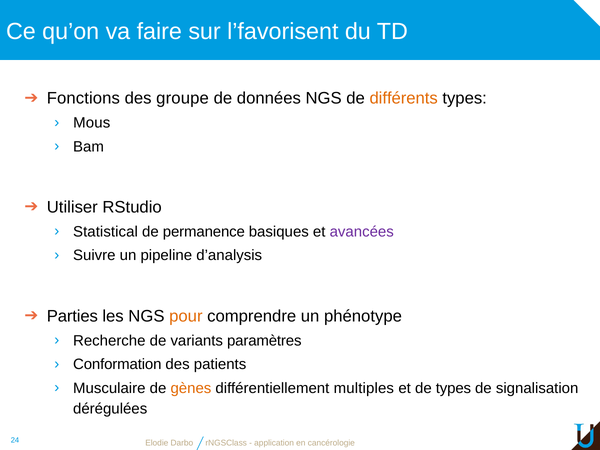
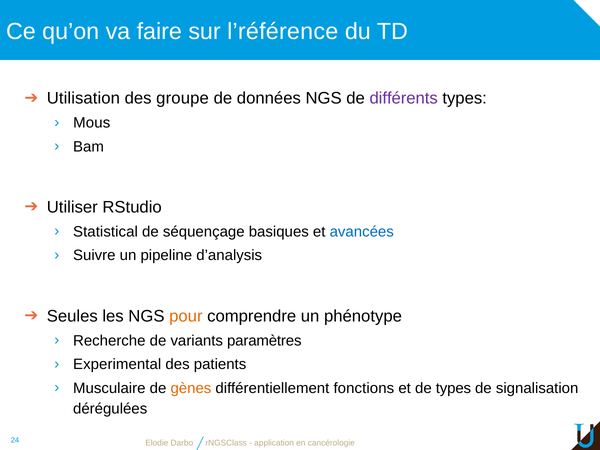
l’favorisent: l’favorisent -> l’référence (283, 32)
Fonctions: Fonctions -> Utilisation (83, 98)
différents colour: orange -> purple (404, 98)
permanence: permanence -> séquençage (204, 232)
avancées colour: purple -> blue (362, 232)
Parties: Parties -> Seules (72, 316)
Conformation: Conformation -> Experimental (117, 364)
multiples: multiples -> fonctions (364, 388)
